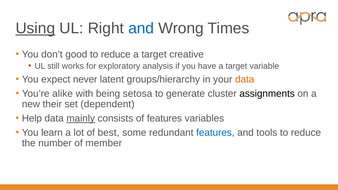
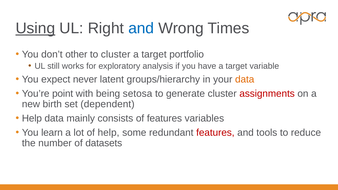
good: good -> other (76, 54)
reduce: reduce -> cluster (116, 54)
creative: creative -> portfolio (187, 54)
alike: alike -> point (63, 94)
assignments colour: black -> red (267, 94)
their: their -> birth (52, 104)
mainly underline: present -> none (81, 118)
of best: best -> help (109, 133)
features colour: blue -> red (215, 133)
member: member -> datasets (104, 143)
